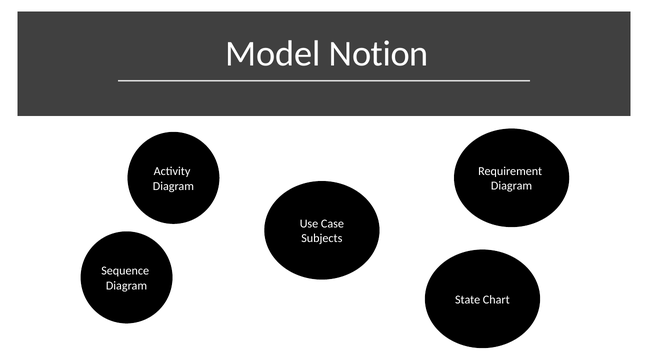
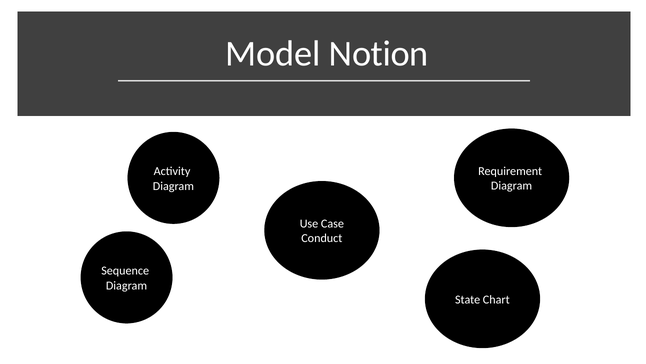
Subjects: Subjects -> Conduct (322, 238)
